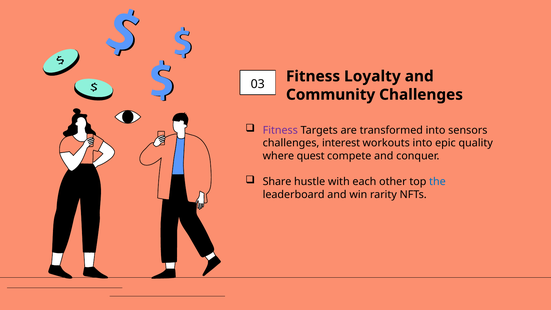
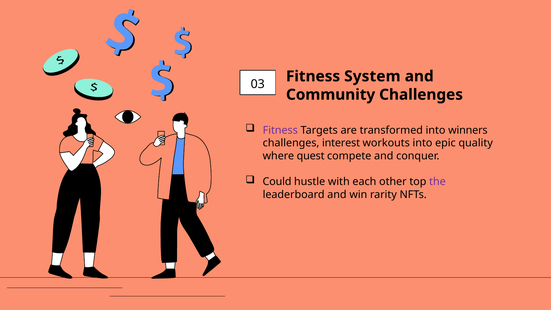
Loyalty: Loyalty -> System (372, 76)
sensors: sensors -> winners (468, 130)
Share: Share -> Could (277, 182)
the colour: blue -> purple (437, 182)
